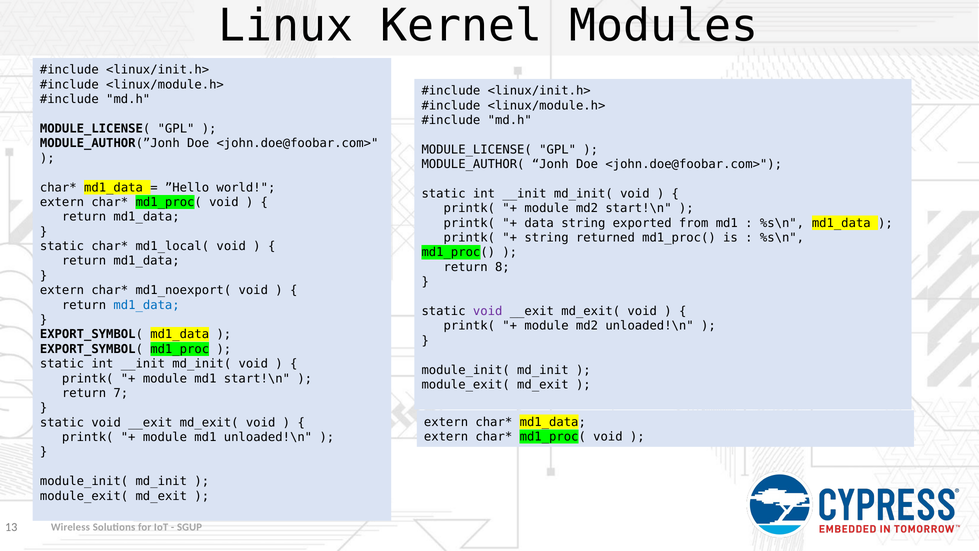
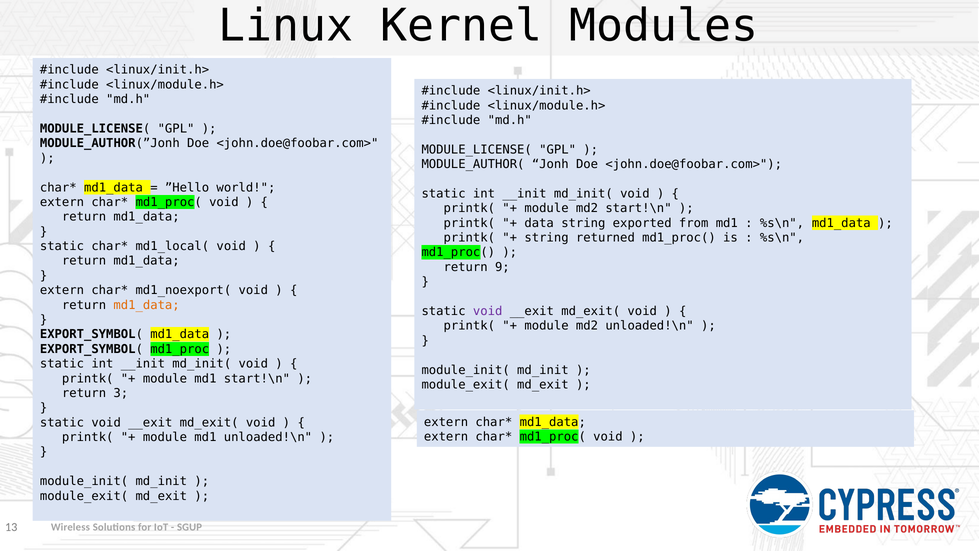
8: 8 -> 9 (502, 267)
md1_data colour: blue -> orange (147, 305)
7: 7 -> 3 (121, 393)
